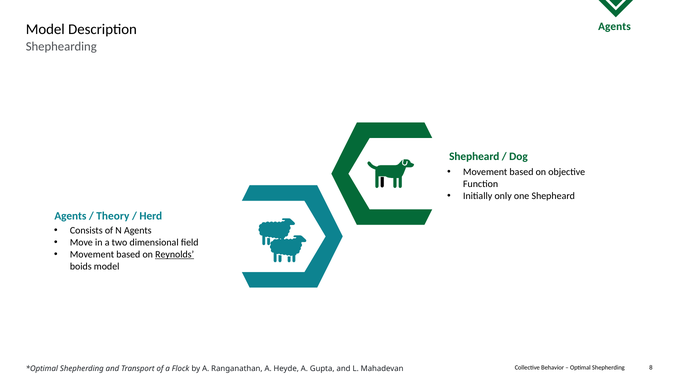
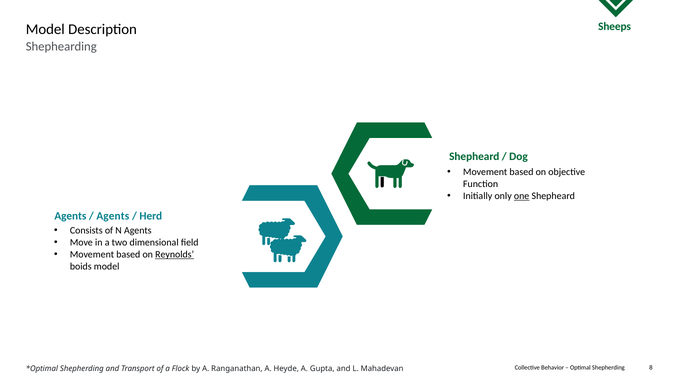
Agents: Agents -> Sheeps (615, 26)
one underline: none -> present (522, 196)
Theory: Theory -> Agents (113, 216)
